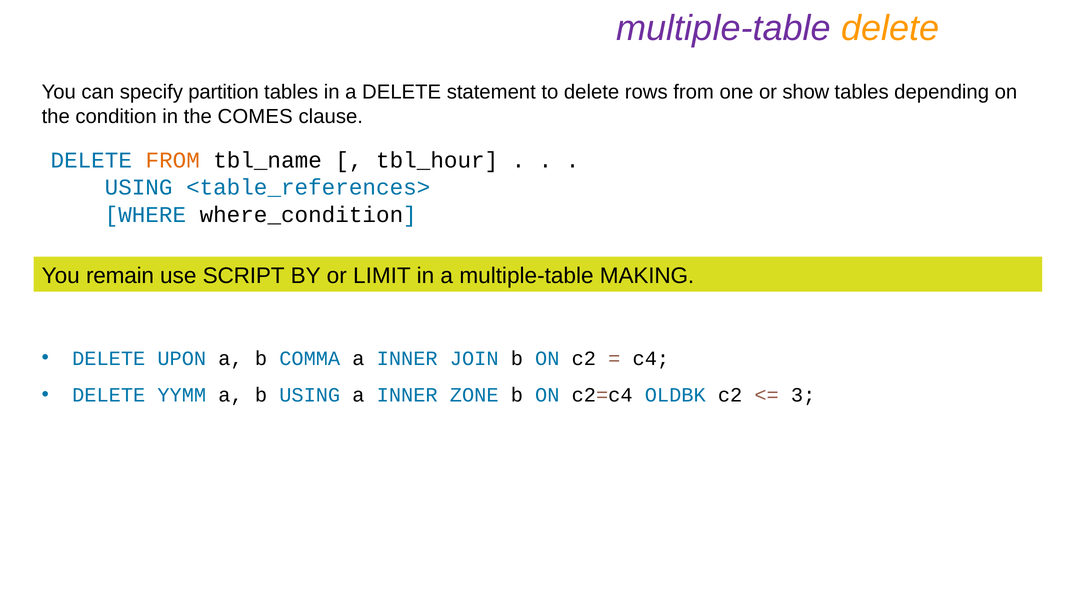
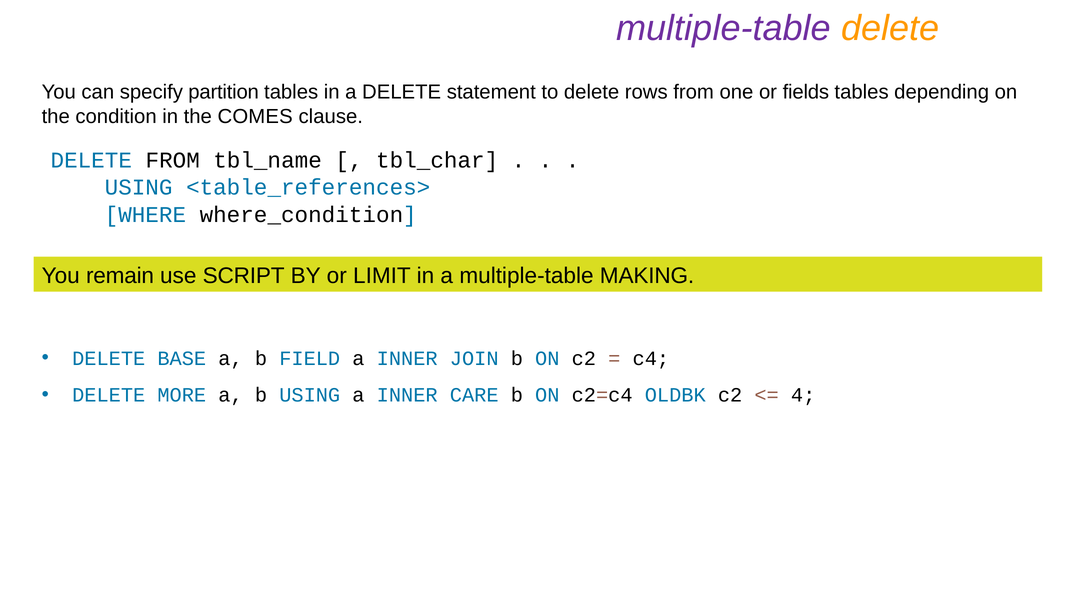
show: show -> fields (806, 92)
FROM colour: orange -> black (173, 160)
tbl_hour: tbl_hour -> tbl_char (437, 160)
UPON: UPON -> BASE (182, 358)
COMMA: COMMA -> FIELD (310, 358)
YYMM: YYMM -> MORE (182, 395)
ZONE: ZONE -> CARE (474, 395)
3: 3 -> 4 (803, 395)
